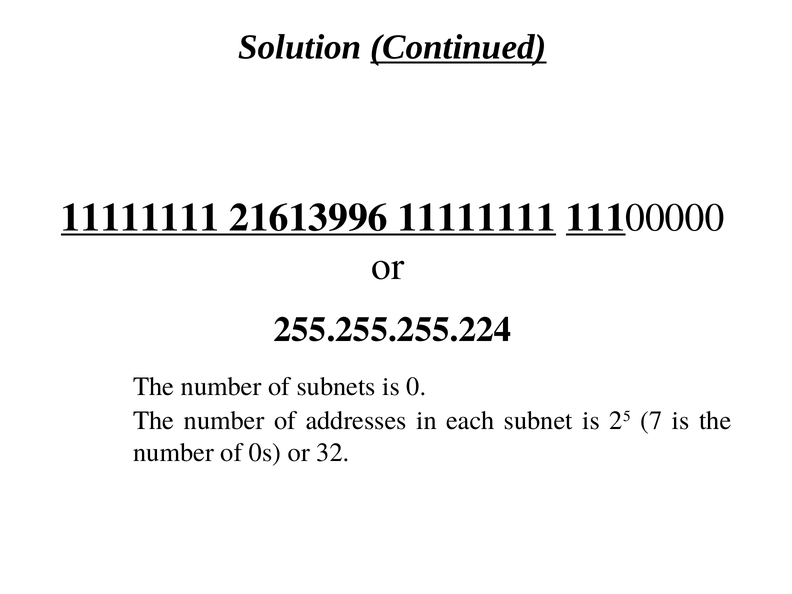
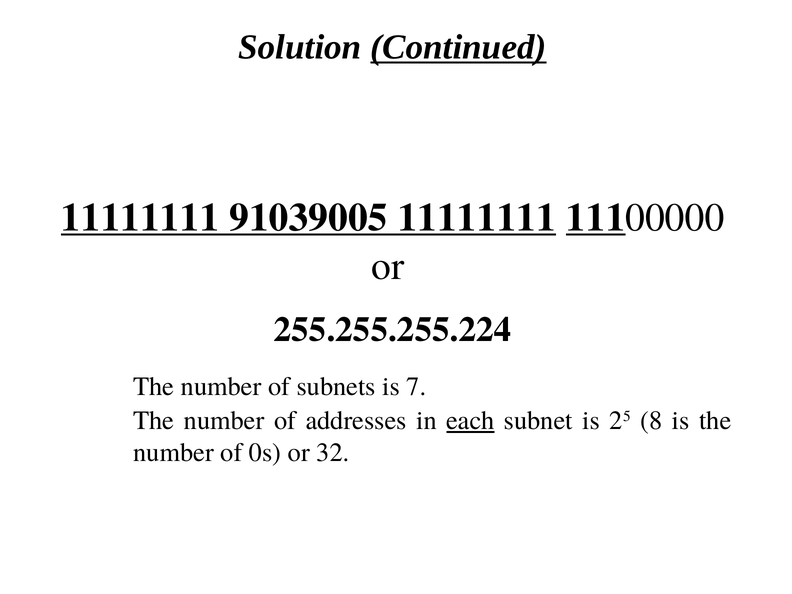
21613996: 21613996 -> 91039005 (308, 218)
0: 0 -> 7 (416, 387)
each underline: none -> present (470, 421)
7: 7 -> 8 (651, 421)
